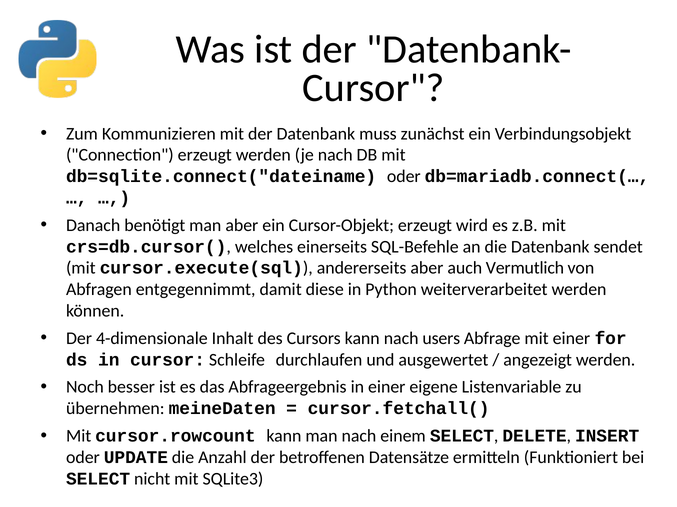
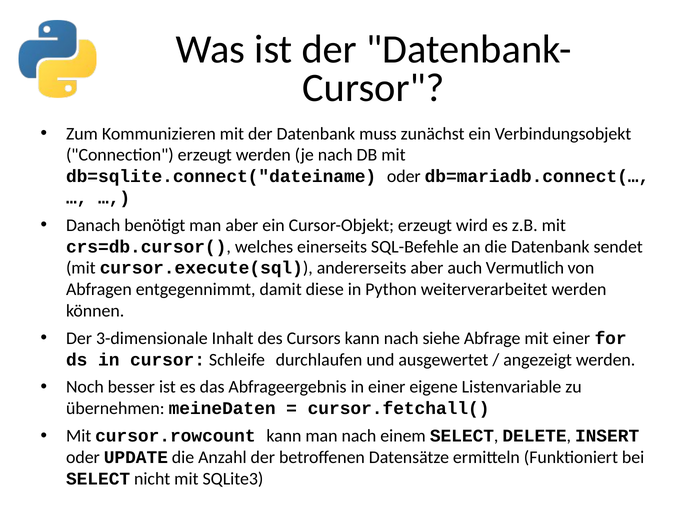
4-dimensionale: 4-dimensionale -> 3-dimensionale (152, 339)
users: users -> siehe (441, 339)
